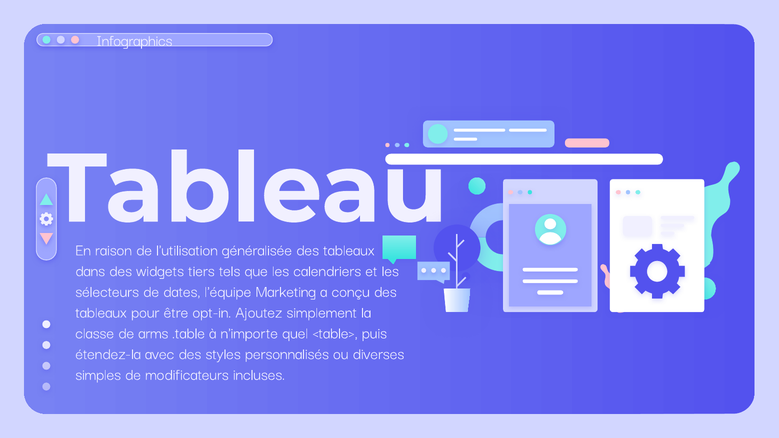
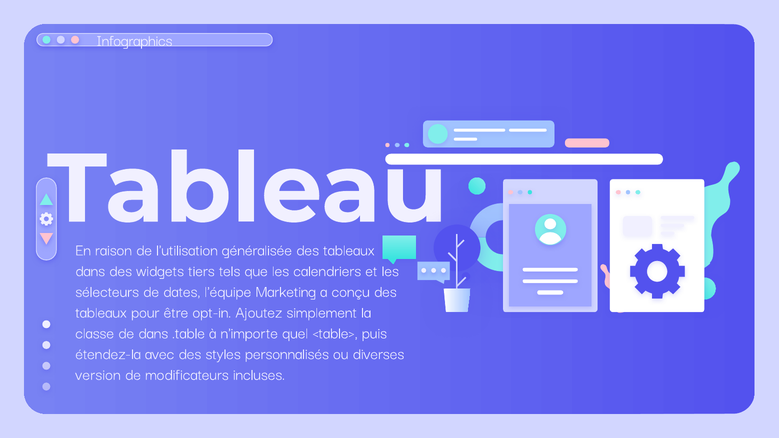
de arms: arms -> dans (153, 333)
simples: simples -> version (98, 374)
